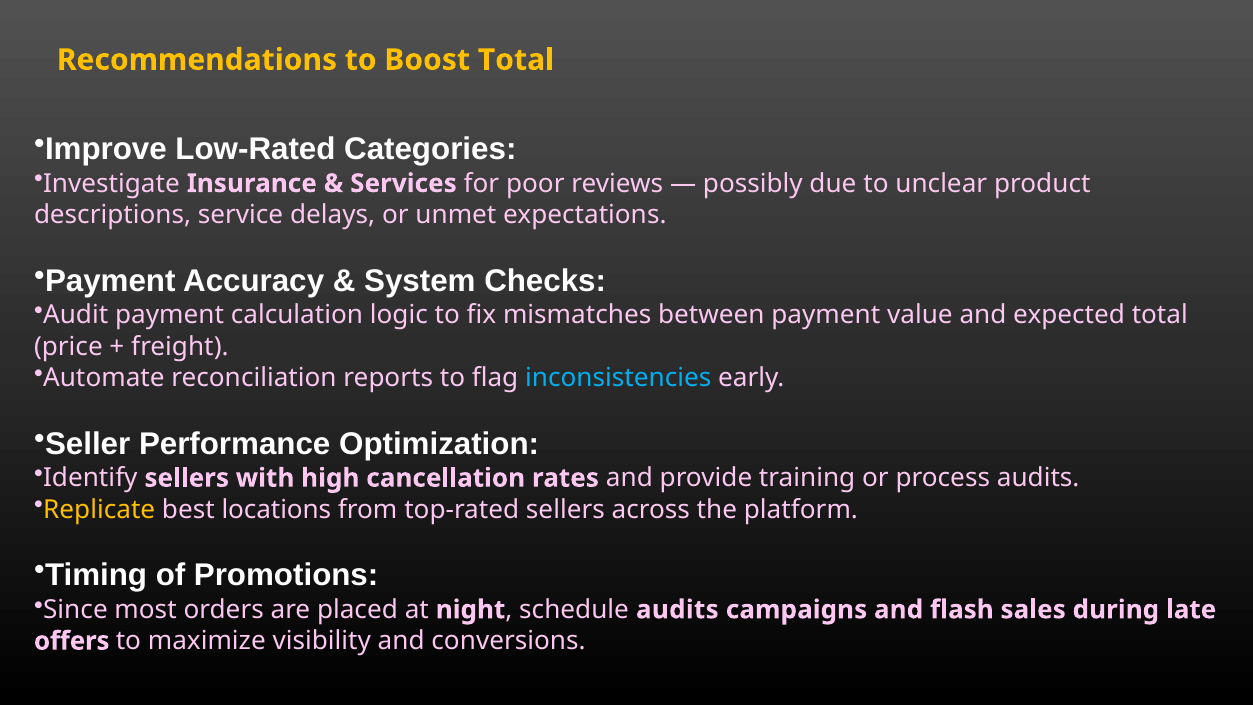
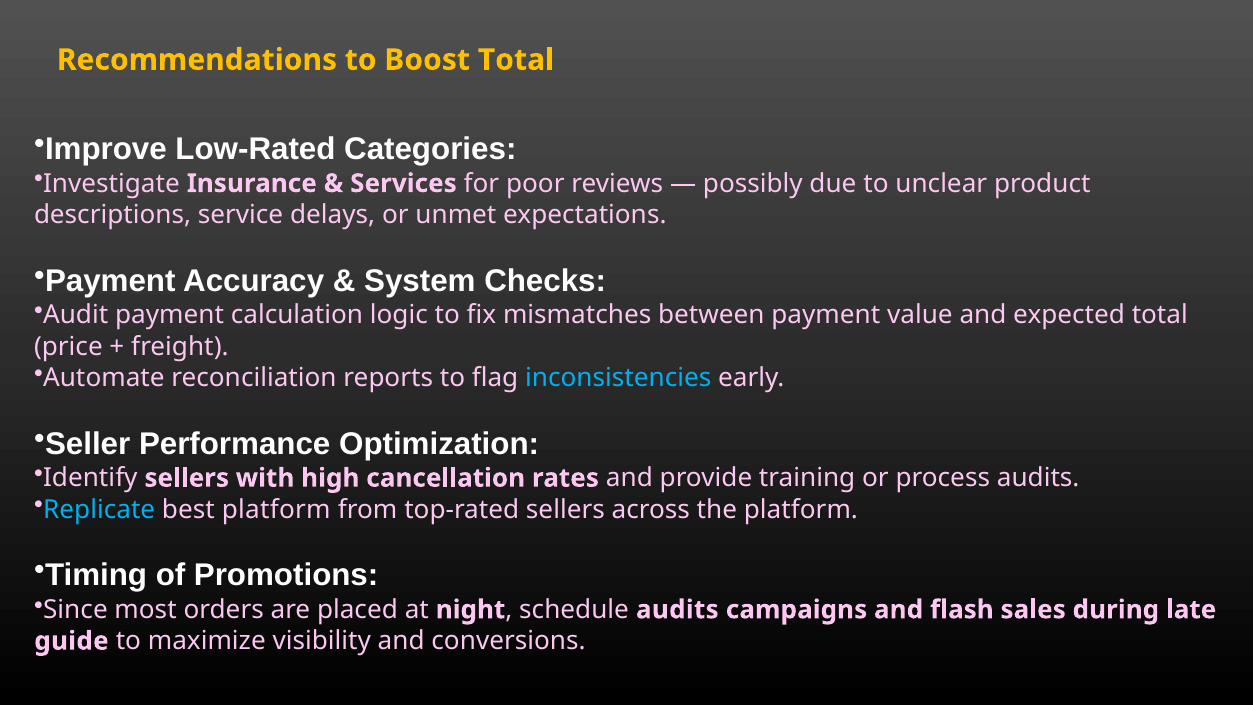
Replicate colour: yellow -> light blue (99, 509)
best locations: locations -> platform (276, 509)
offers: offers -> guide (71, 641)
